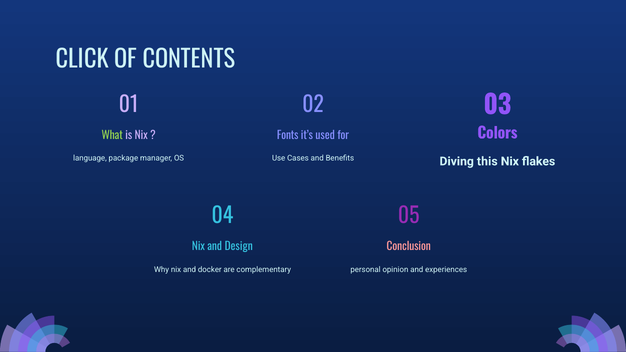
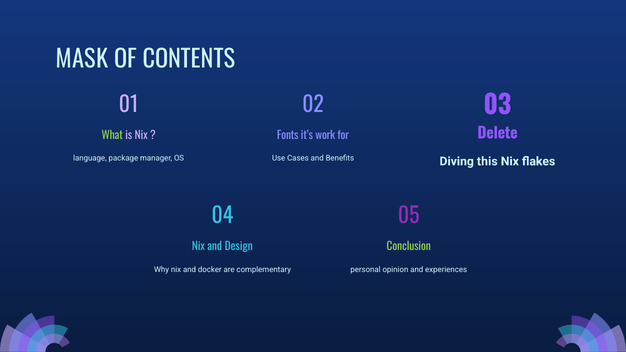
CLICK: CLICK -> MASK (82, 60)
Colors: Colors -> Delete (497, 133)
used: used -> work (325, 136)
Conclusion colour: pink -> light green (409, 247)
